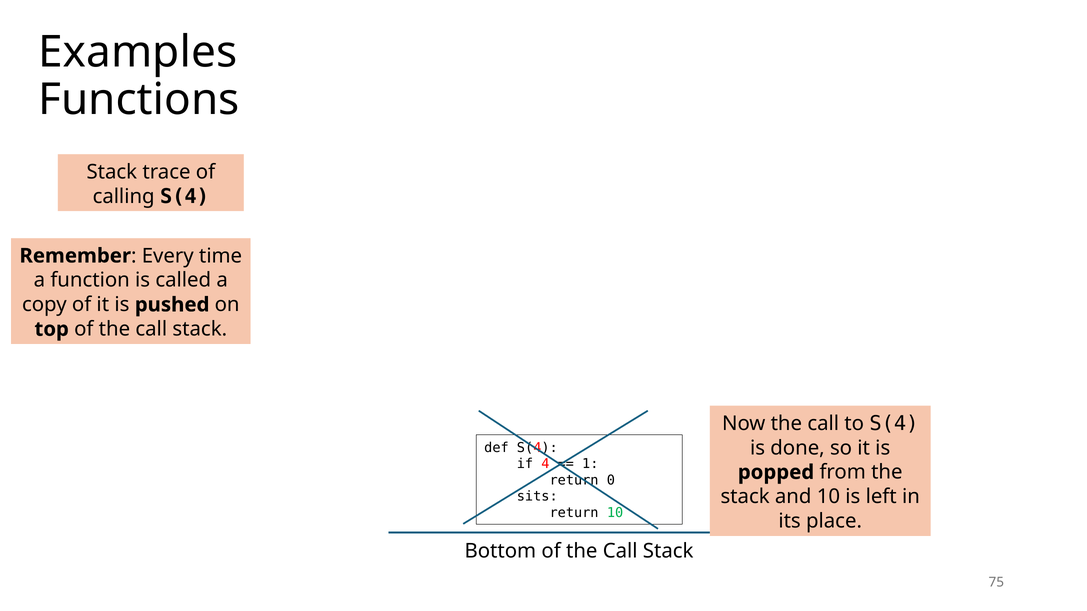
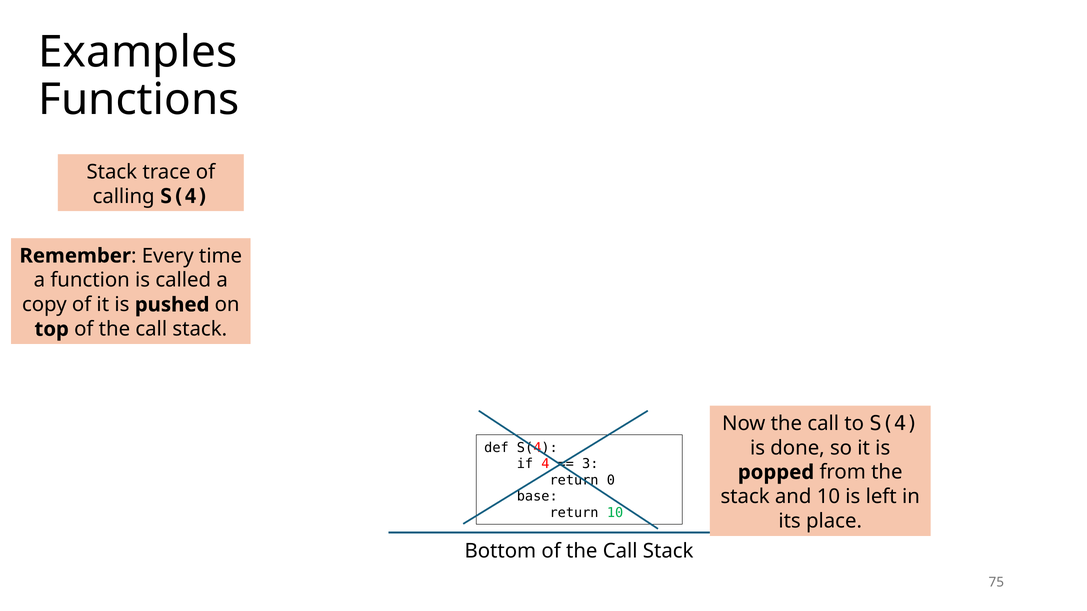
1: 1 -> 3 (590, 464)
sits: sits -> base (537, 497)
